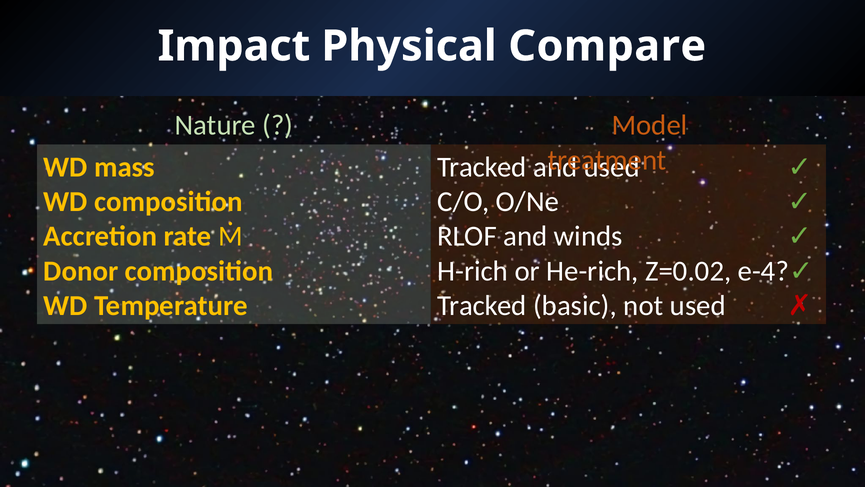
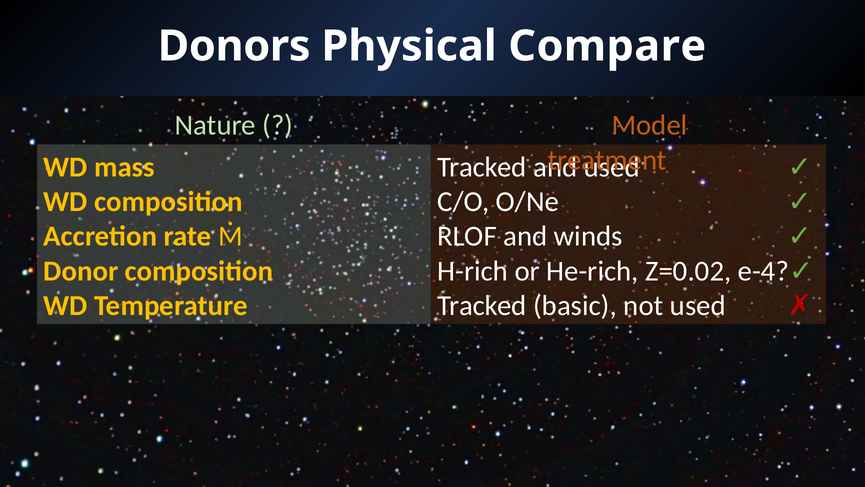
Impact: Impact -> Donors (234, 46)
